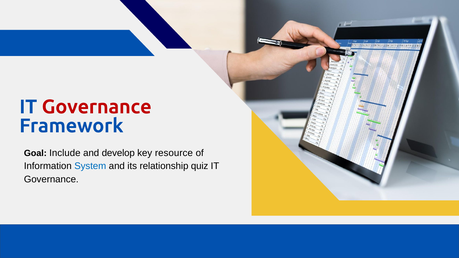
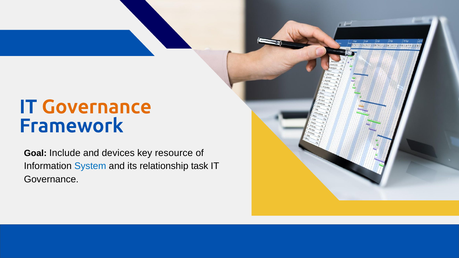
Governance colour: red -> orange (97, 107)
develop: develop -> devices (118, 153)
quiz: quiz -> task (200, 166)
